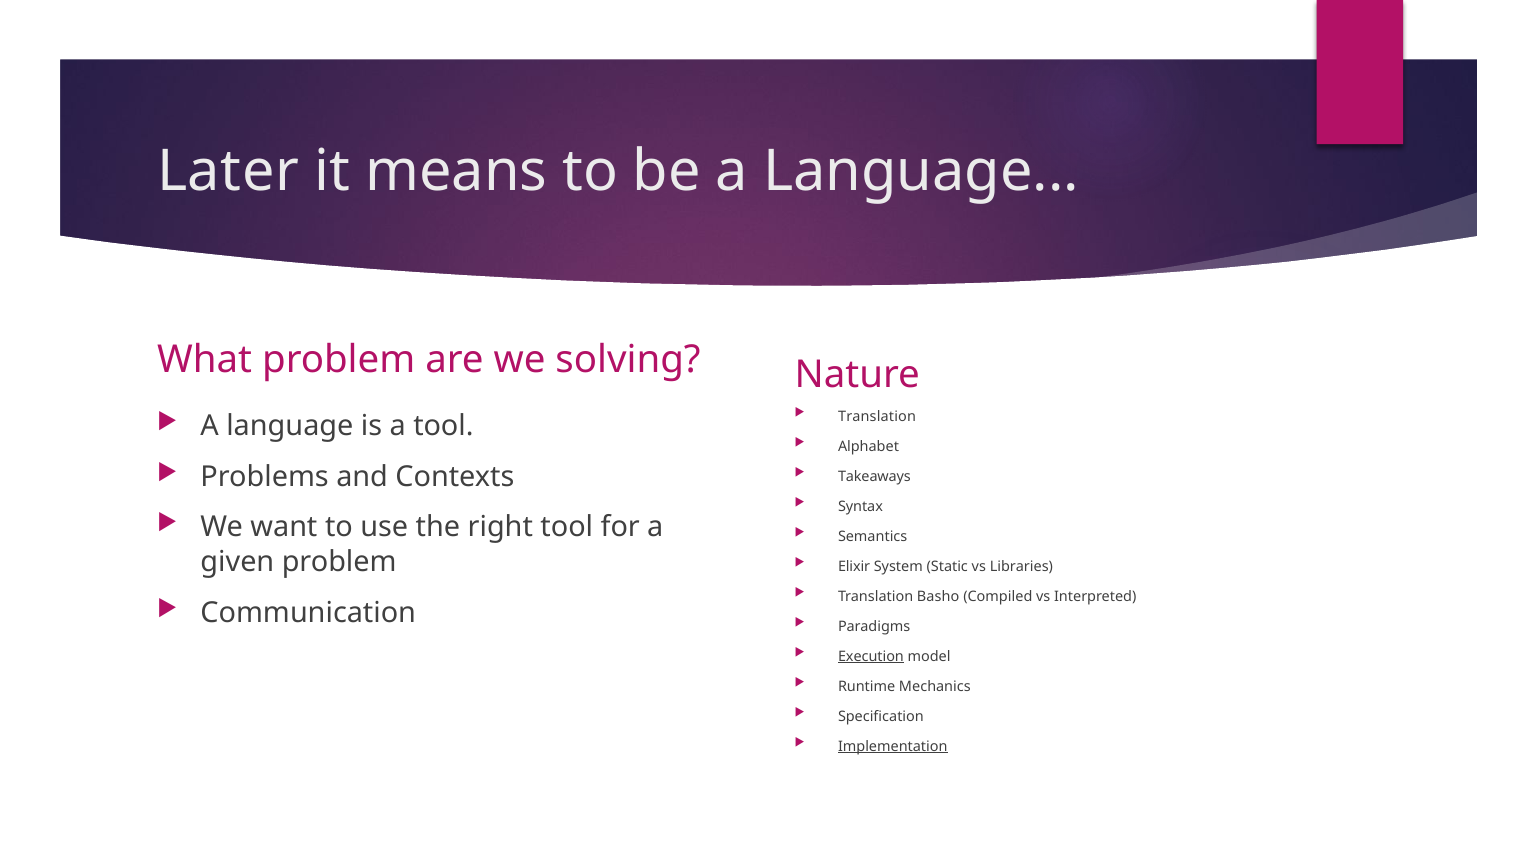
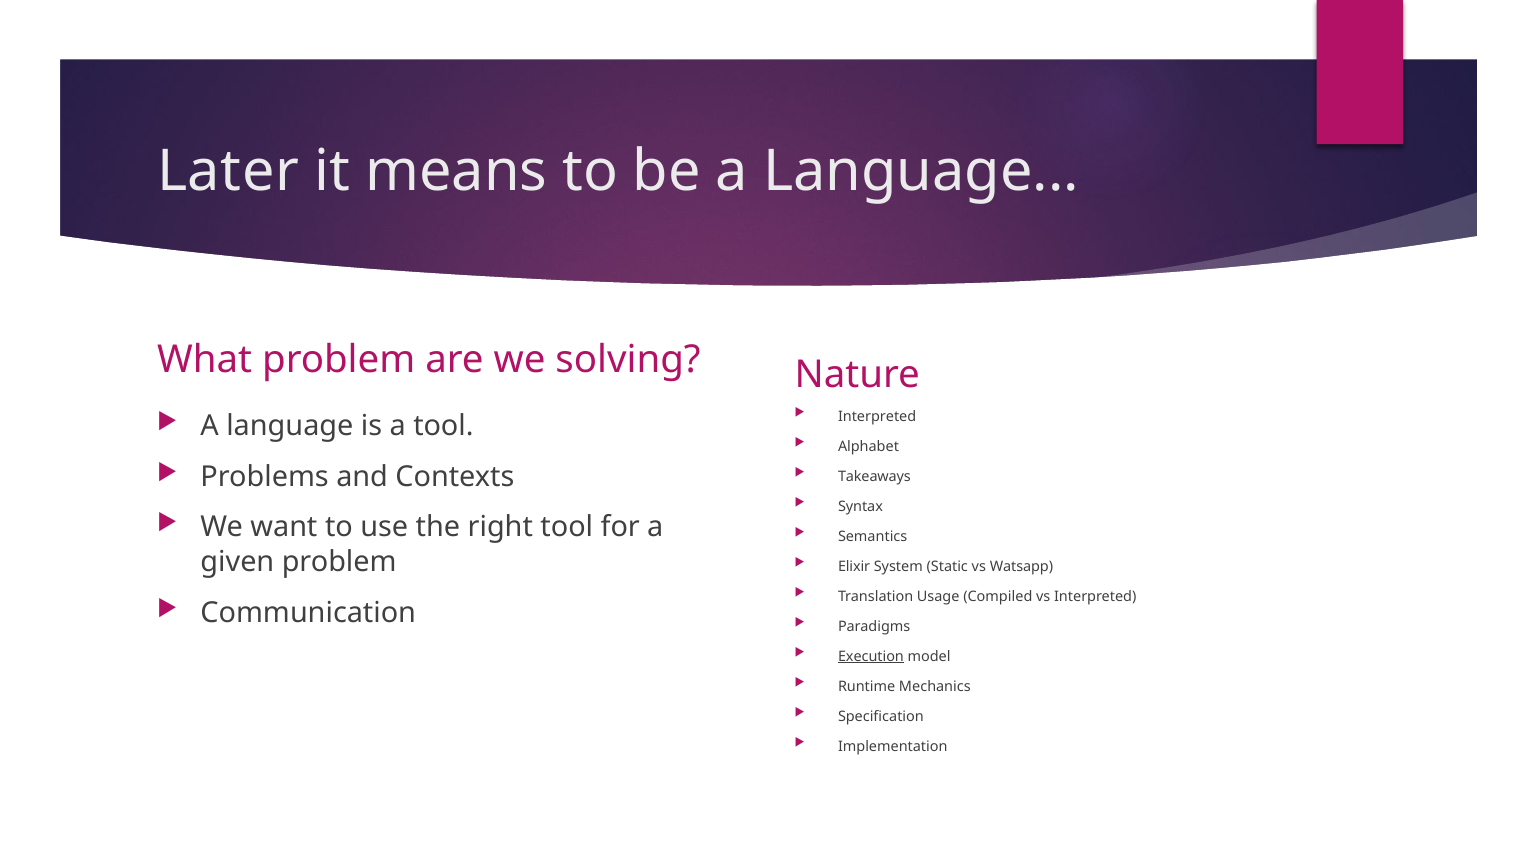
Translation: Translation -> Interpreted (877, 417)
Libraries: Libraries -> Watsapp (1021, 567)
Basho: Basho -> Usage (938, 597)
Implementation underline: present -> none (893, 747)
